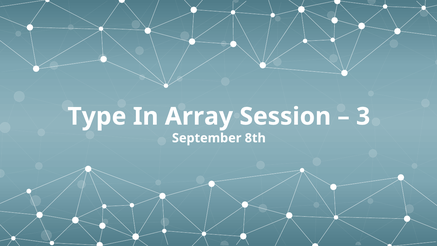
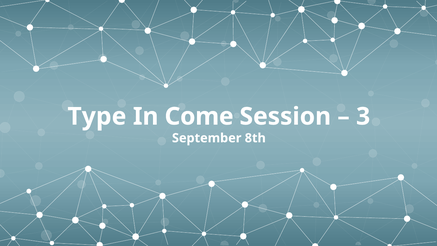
Array: Array -> Come (199, 116)
